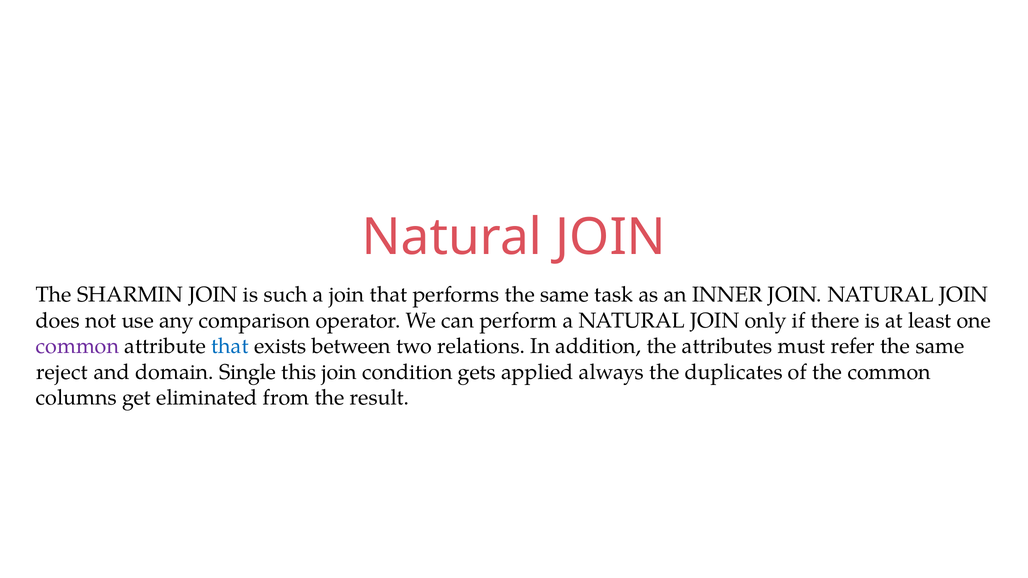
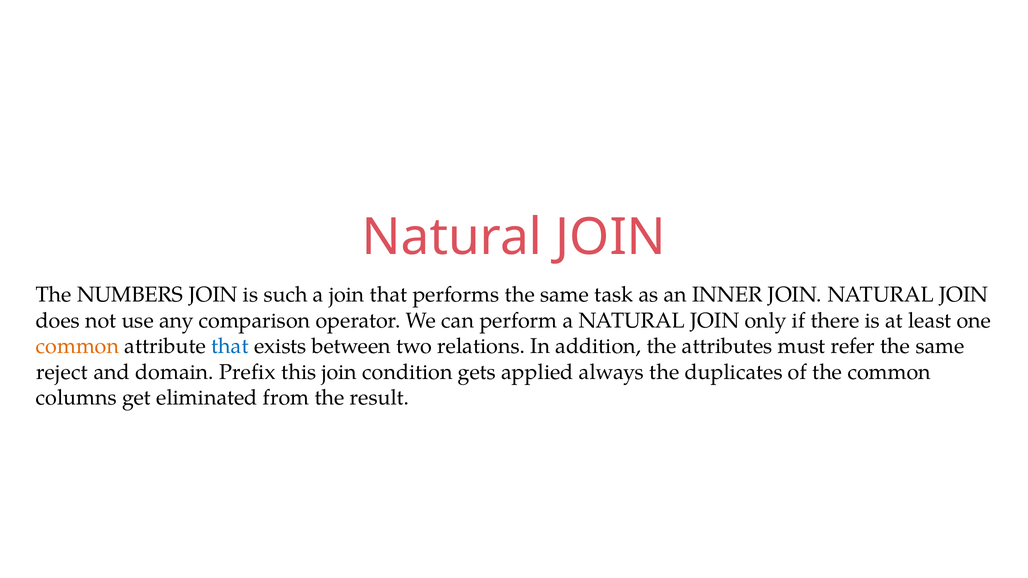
SHARMIN: SHARMIN -> NUMBERS (130, 295)
common colour: purple -> orange (77, 346)
Single: Single -> Prefix (247, 372)
